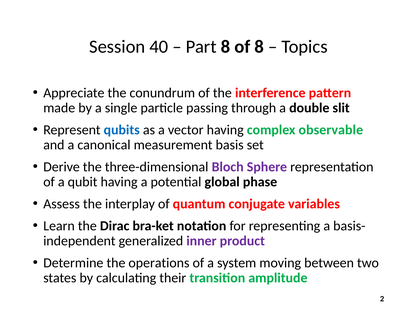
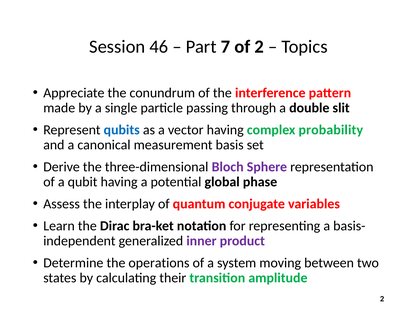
40: 40 -> 46 (159, 47)
Part 8: 8 -> 7 (226, 47)
of 8: 8 -> 2 (259, 47)
observable: observable -> probability (331, 130)
